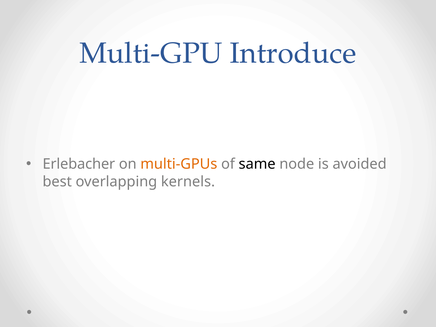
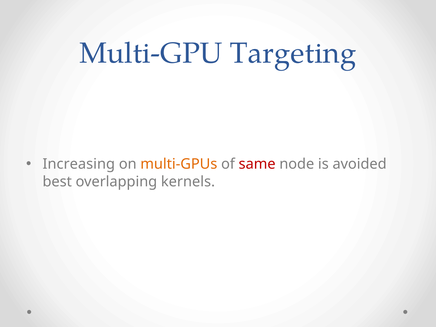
Introduce: Introduce -> Targeting (293, 53)
Erlebacher: Erlebacher -> Increasing (79, 164)
same colour: black -> red (257, 164)
